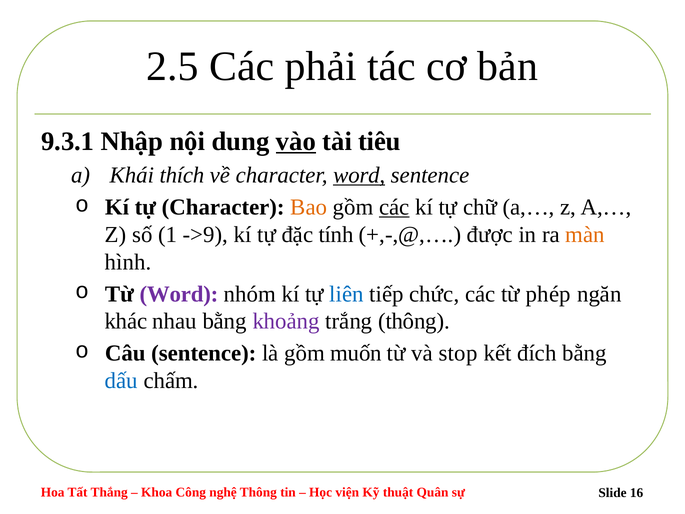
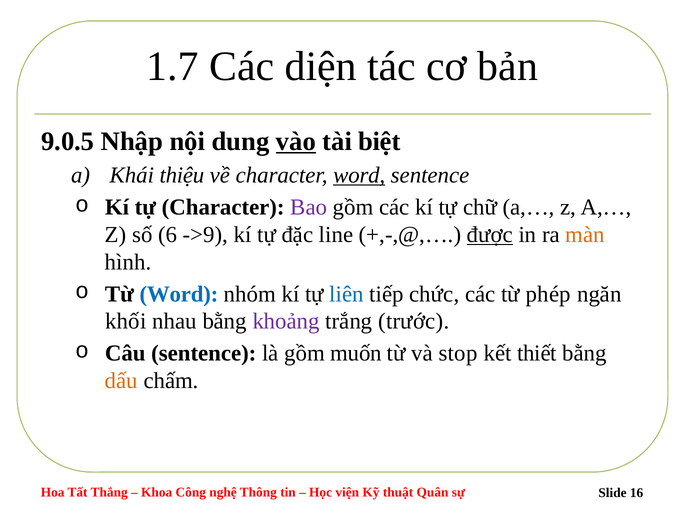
2.5: 2.5 -> 1.7 (173, 66)
phải: phải -> diện (321, 66)
9.3.1: 9.3.1 -> 9.0.5 (68, 141)
tiêu: tiêu -> biệt (379, 141)
thích: thích -> thiệu (182, 175)
Bao colour: orange -> purple (309, 207)
các underline: present -> none (394, 207)
1: 1 -> 6 (168, 235)
tính: tính -> line (336, 235)
được underline: none -> present (490, 235)
Word colour: purple -> blue (179, 294)
khác: khác -> khối (126, 321)
trắng thông: thông -> trước (414, 321)
đích: đích -> thiết (537, 353)
dấu colour: blue -> orange (121, 381)
